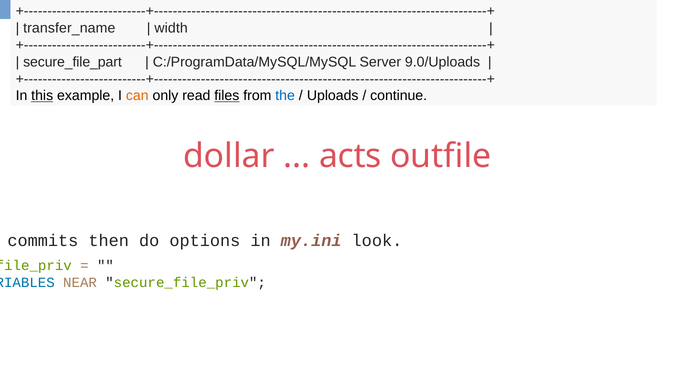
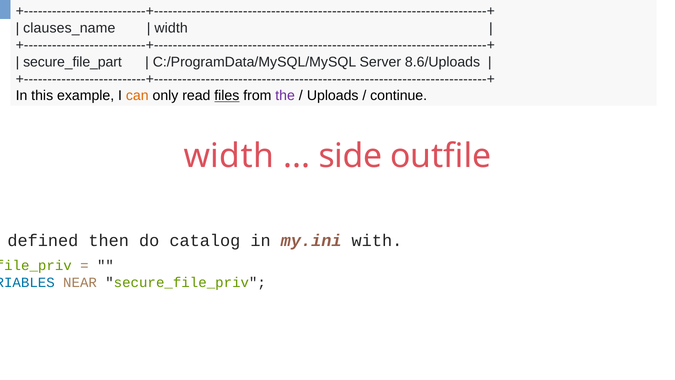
transfer_name: transfer_name -> clauses_name (69, 28)
9.0/Uploads: 9.0/Uploads -> 8.6/Uploads (443, 62)
this underline: present -> none (42, 96)
the colour: blue -> purple (285, 96)
dollar: dollar -> width (229, 156)
acts: acts -> side (350, 156)
commits: commits -> defined (43, 240)
options: options -> catalog (205, 240)
look: look -> with (377, 240)
